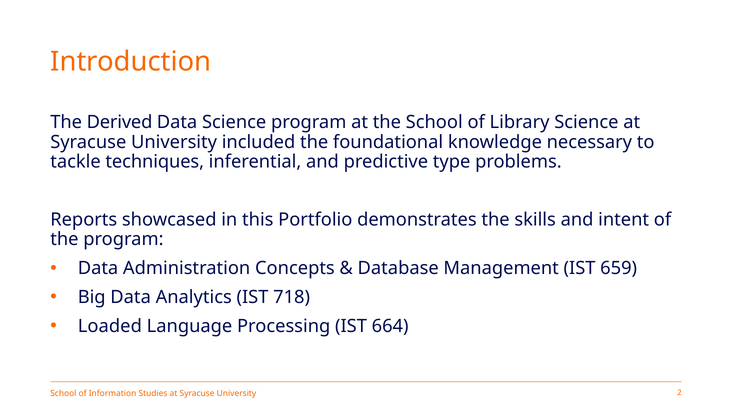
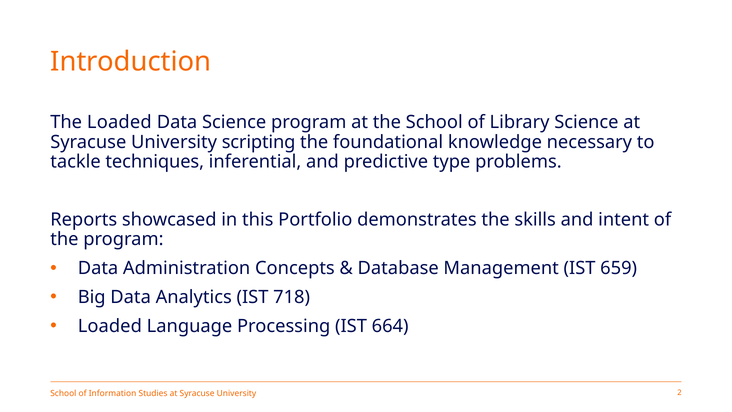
The Derived: Derived -> Loaded (119, 122)
included: included -> scripting (259, 142)
